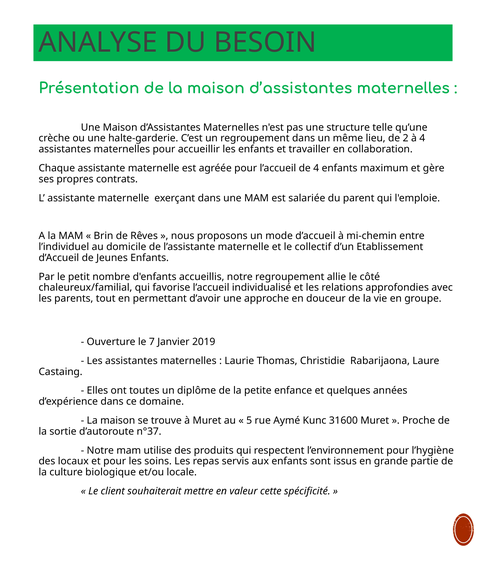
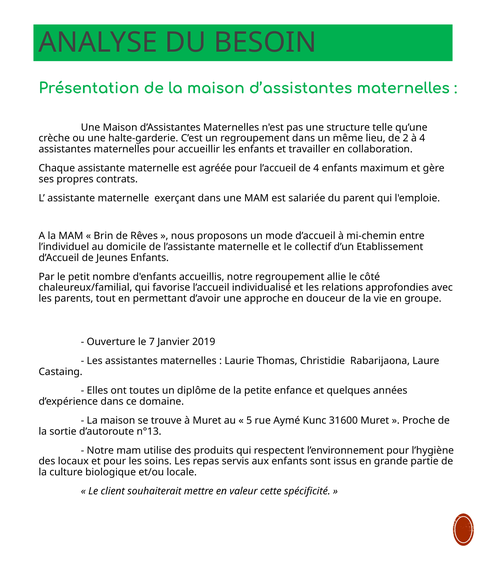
n°37: n°37 -> n°13 (149, 432)
